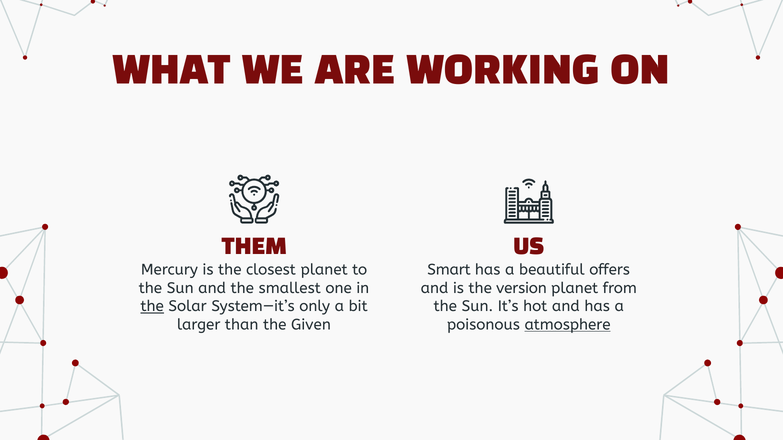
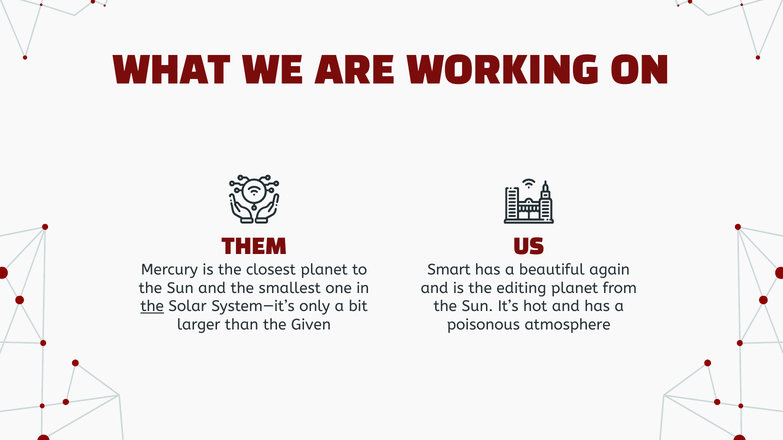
offers: offers -> again (610, 270)
version: version -> editing (521, 289)
atmosphere underline: present -> none (568, 325)
